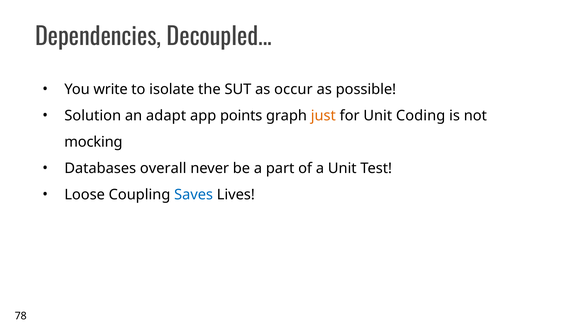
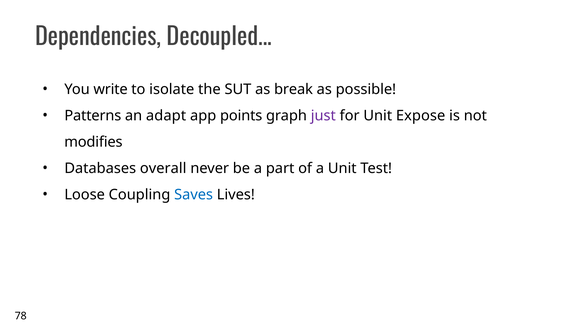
occur: occur -> break (294, 89)
Solution: Solution -> Patterns (93, 116)
just colour: orange -> purple (323, 116)
Coding: Coding -> Expose (421, 116)
mocking: mocking -> modifies (93, 142)
